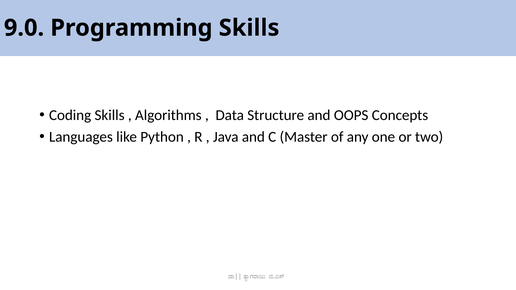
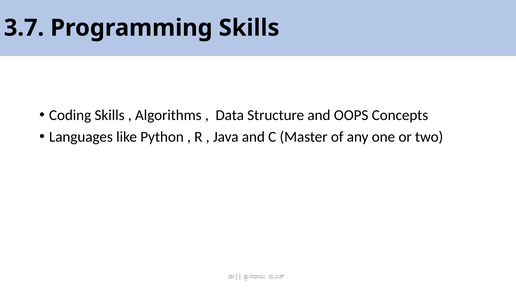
9.0: 9.0 -> 3.7 (24, 28)
